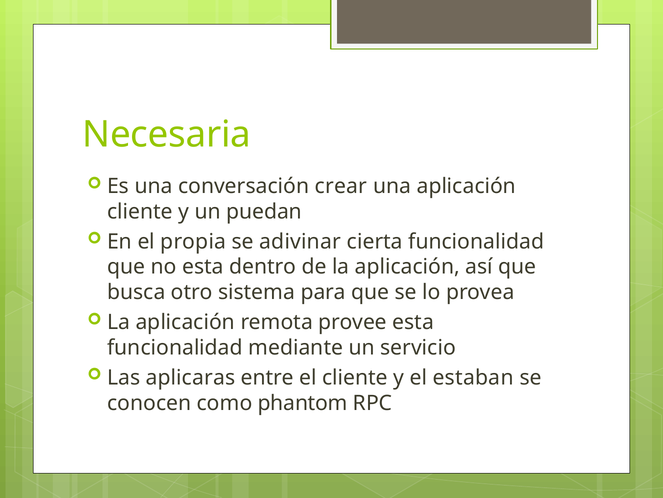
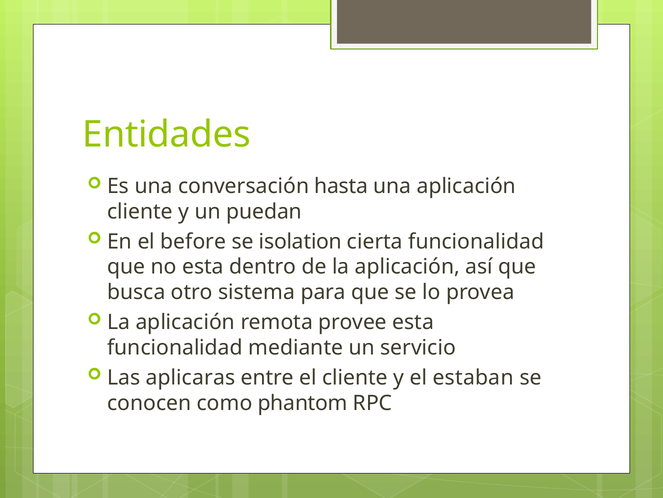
Necesaria: Necesaria -> Entidades (167, 135)
crear: crear -> hasta (341, 186)
propia: propia -> before (193, 241)
adivinar: adivinar -> isolation (300, 241)
